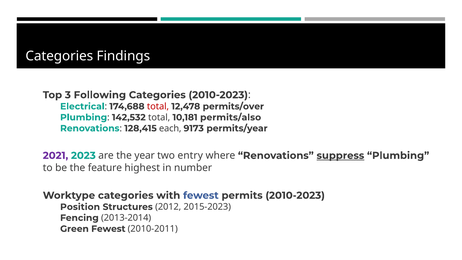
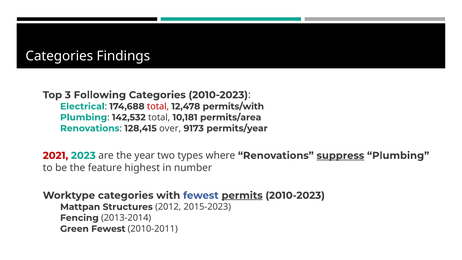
permits/over: permits/over -> permits/with (233, 106)
permits/also: permits/also -> permits/area (231, 117)
each: each -> over (170, 128)
2021 colour: purple -> red (55, 155)
entry: entry -> types (190, 155)
permits underline: none -> present (242, 195)
Position: Position -> Mattpan (80, 207)
